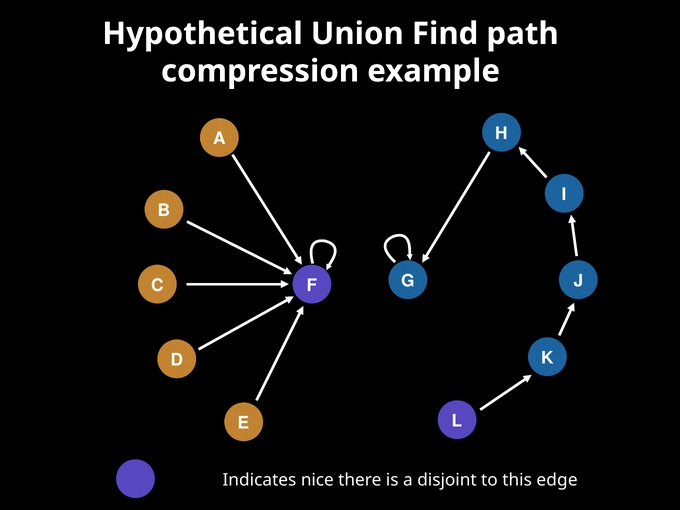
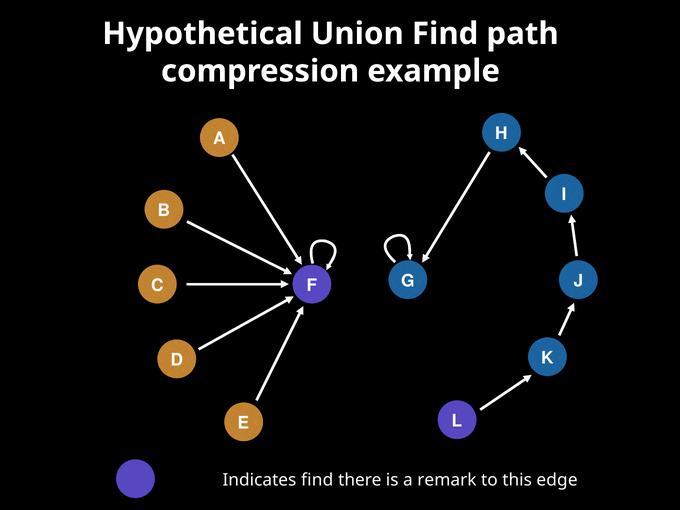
Indicates nice: nice -> find (317, 480)
disjoint: disjoint -> remark (447, 480)
